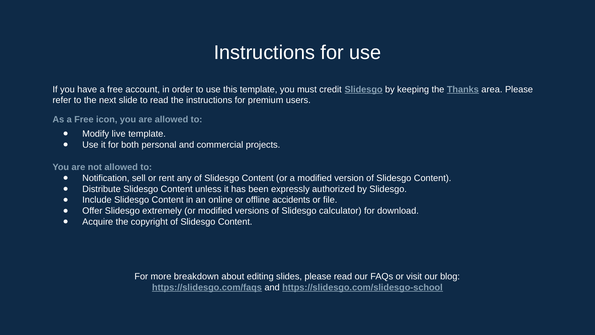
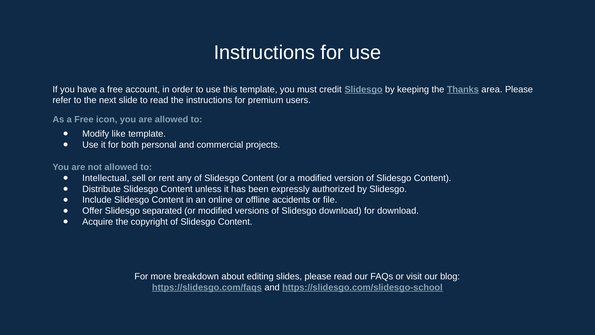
live: live -> like (119, 134)
Notification: Notification -> Intellectual (106, 178)
extremely: extremely -> separated (162, 211)
Slidesgo calculator: calculator -> download (340, 211)
